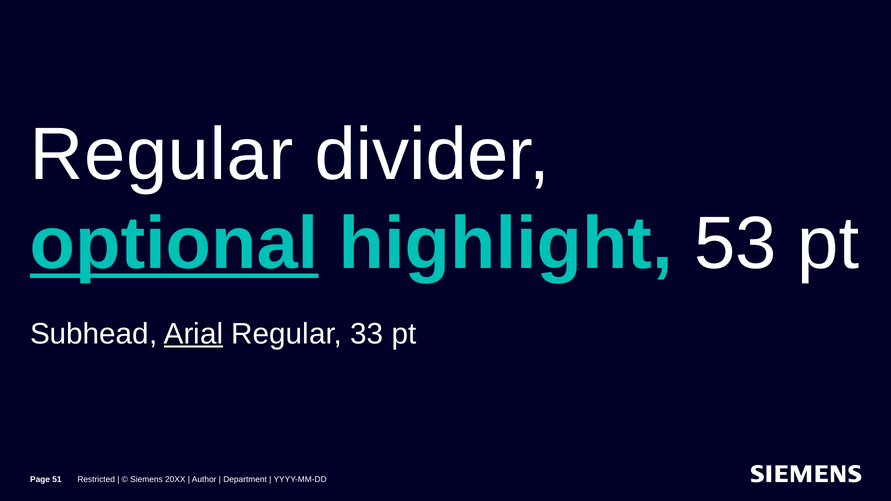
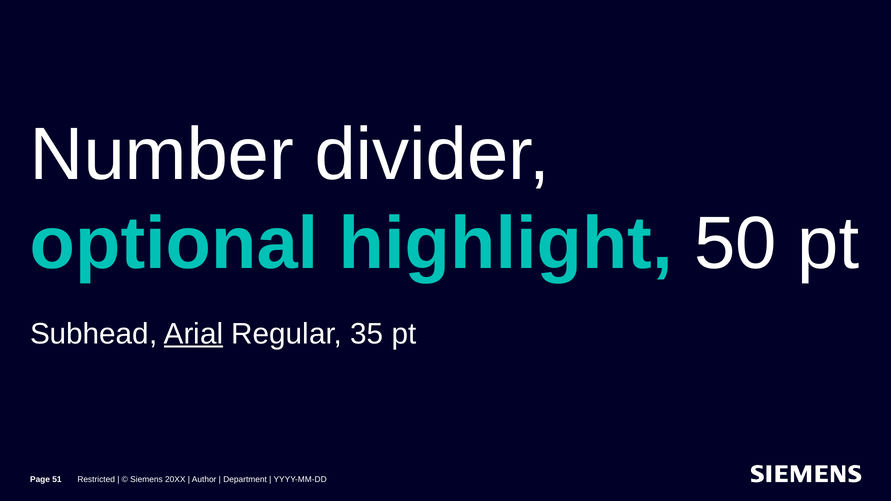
Regular: Regular -> Number (162, 155)
optional underline: present -> none (174, 244)
53: 53 -> 50 (735, 244)
33: 33 -> 35 (367, 334)
